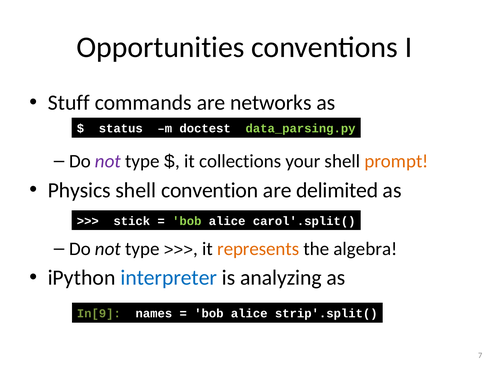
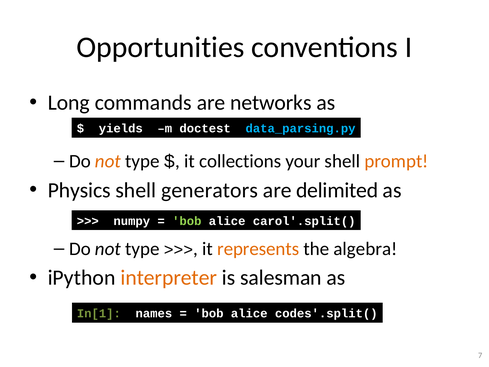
Stuff: Stuff -> Long (69, 103)
status: status -> yields (121, 128)
data_parsing.py colour: light green -> light blue (301, 128)
not colour: purple -> orange (108, 161)
convention: convention -> generators (210, 190)
stick: stick -> numpy (132, 221)
interpreter colour: blue -> orange (169, 278)
analyzing: analyzing -> salesman (281, 278)
In[9: In[9 -> In[1 (99, 313)
strip'.split(: strip'.split( -> codes'.split( (326, 313)
